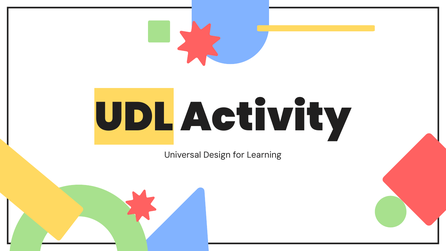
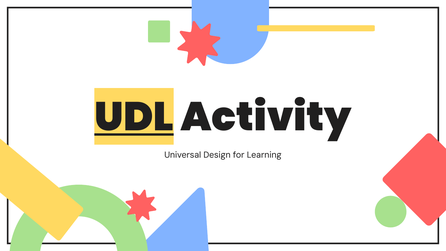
UDL underline: none -> present (134, 117)
